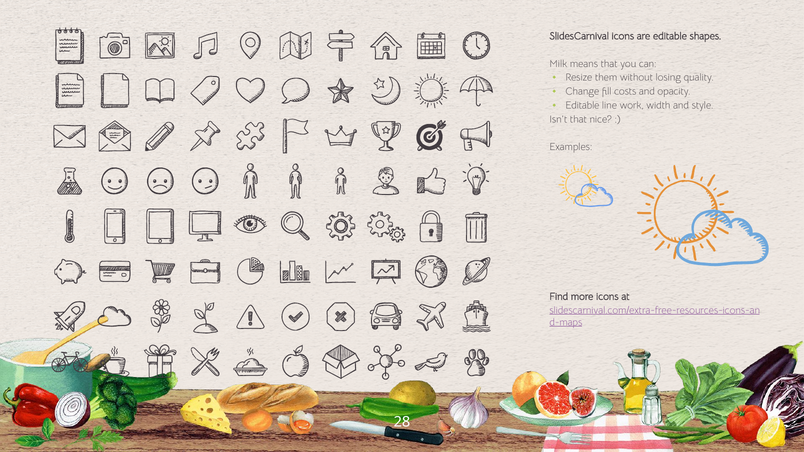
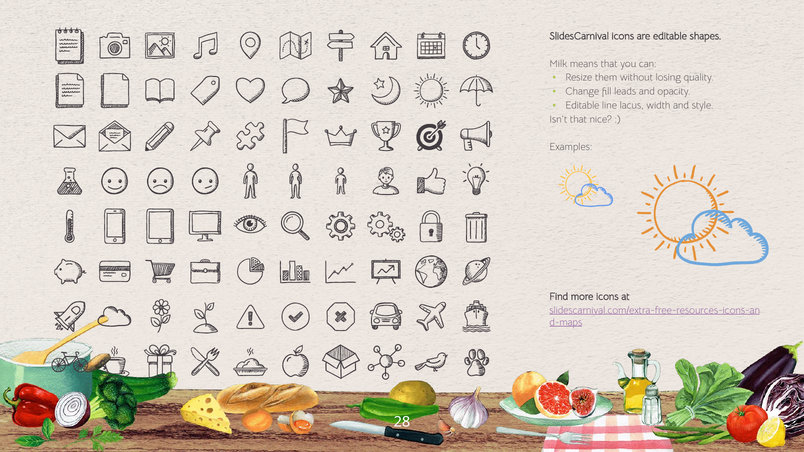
costs: costs -> leads (625, 92)
work: work -> lacus (632, 105)
